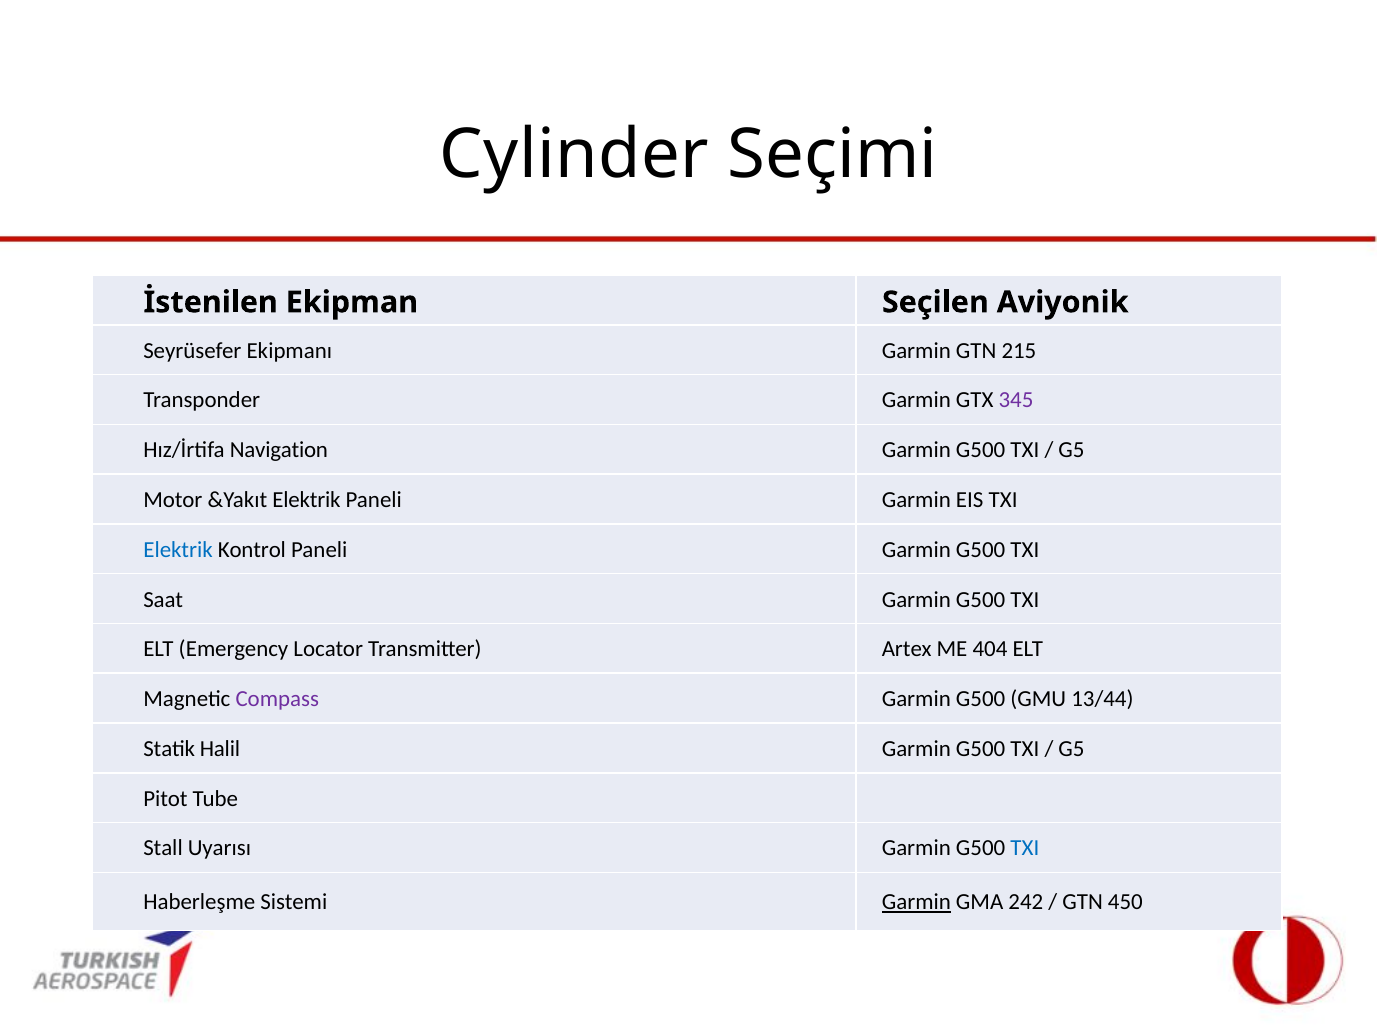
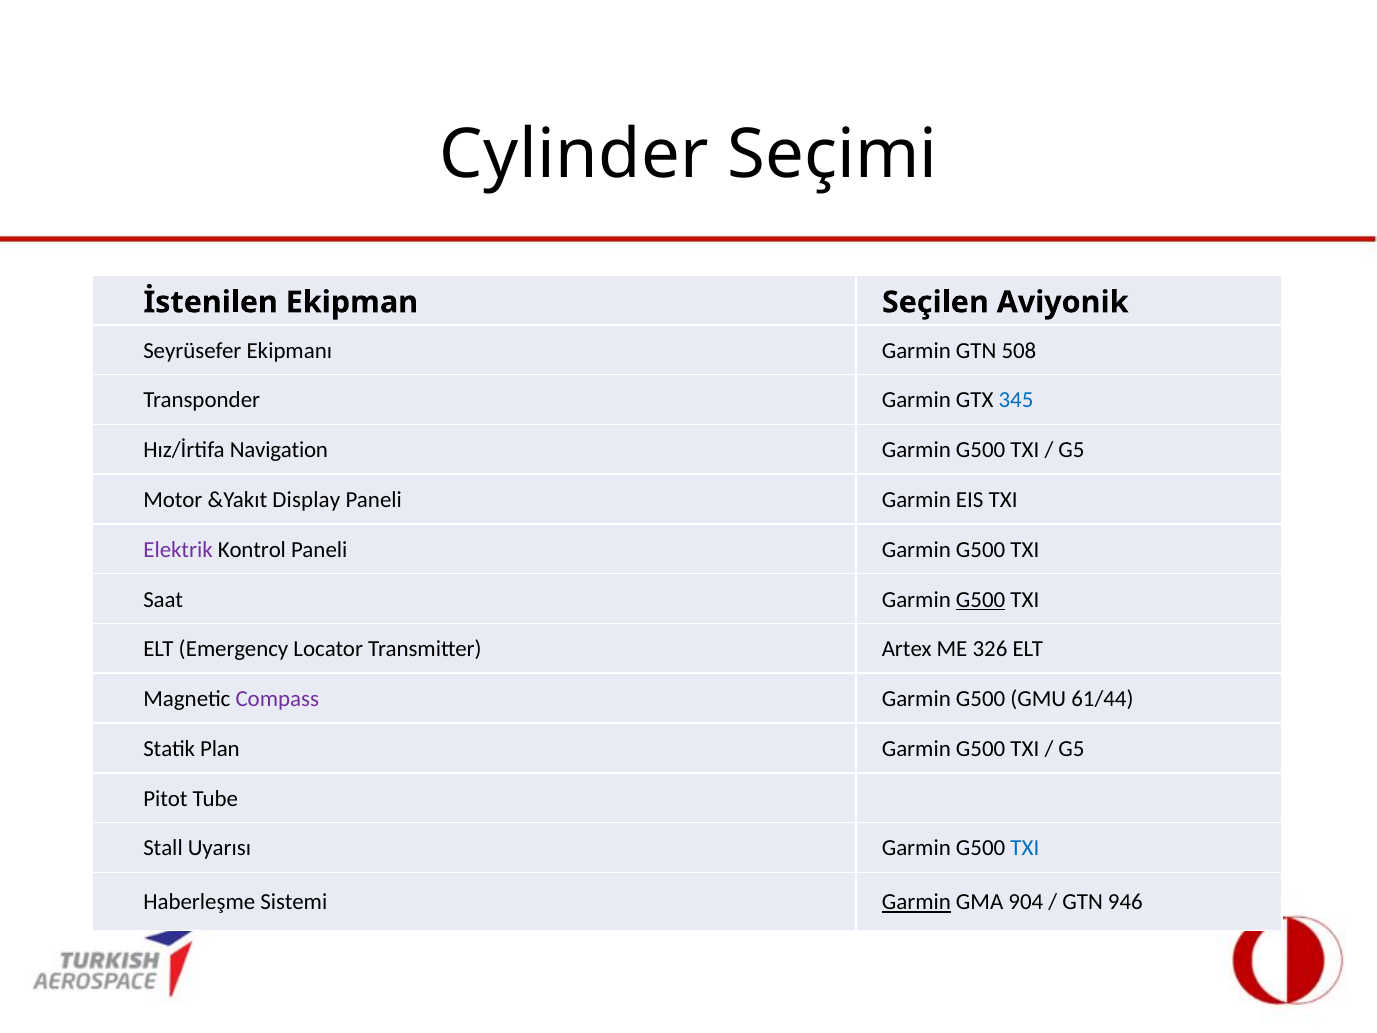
215: 215 -> 508 (1019, 351)
345 colour: purple -> blue (1016, 400)
&Yakıt Elektrik: Elektrik -> Display (306, 500)
Elektrik colour: blue -> purple (178, 550)
G500 underline: none -> present (981, 599)
404: 404 -> 326 (990, 649)
13/44: 13/44 -> 61/44 (1102, 699)
Halil: Halil -> Plan (220, 749)
242: 242 -> 904 (1026, 902)
450: 450 -> 946 (1125, 902)
